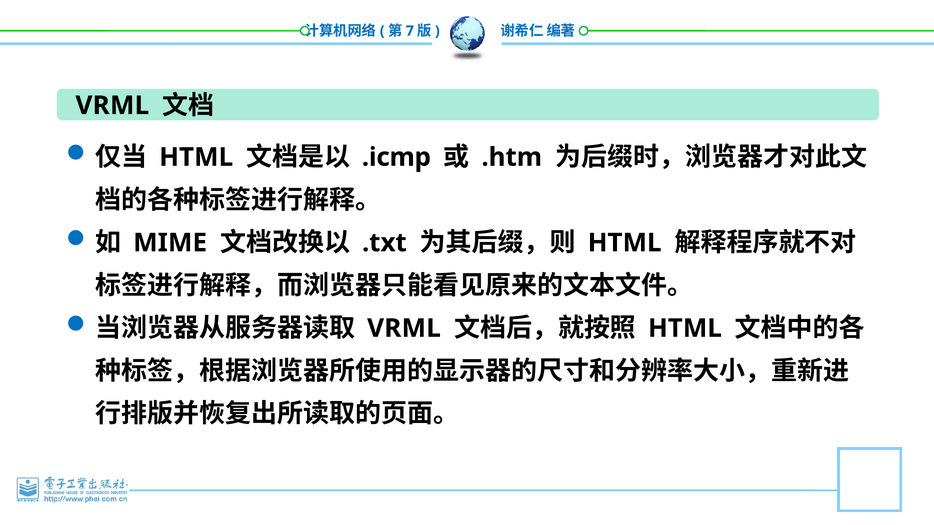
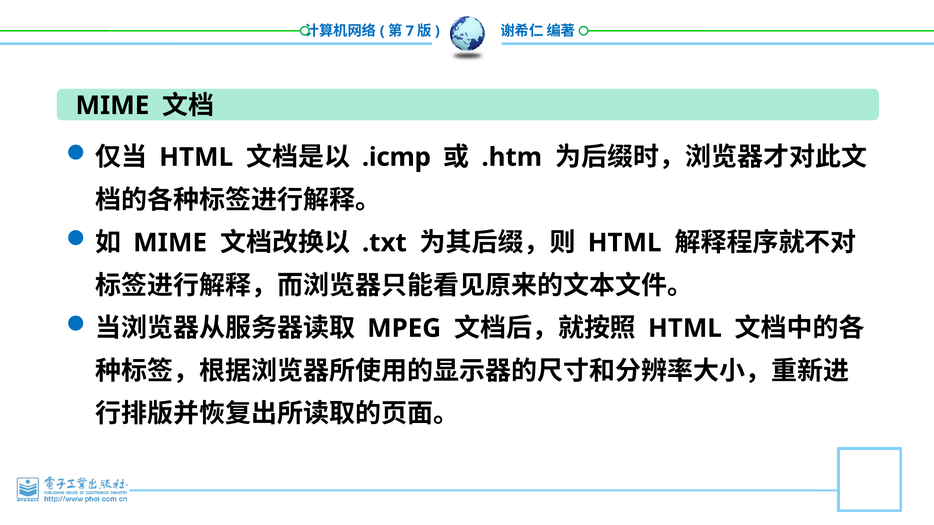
VRML: VRML -> MIME (112, 106)
VRML: VRML -> MPEG (404, 329)
